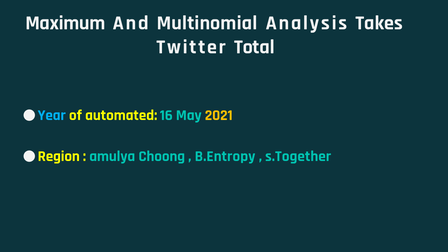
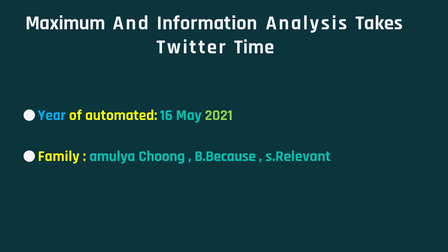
Multinomial: Multinomial -> Information (207, 23)
Total: Total -> Time (254, 47)
2021 colour: yellow -> light green (219, 115)
Region: Region -> Family (59, 156)
B.Entropy: B.Entropy -> B.Because (225, 156)
s.Together: s.Together -> s.Relevant (298, 156)
